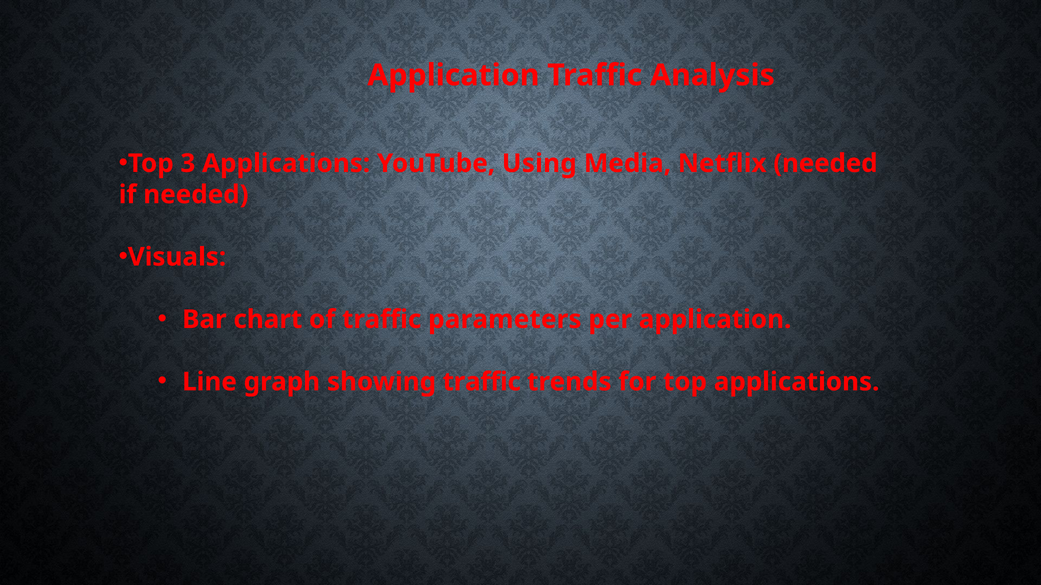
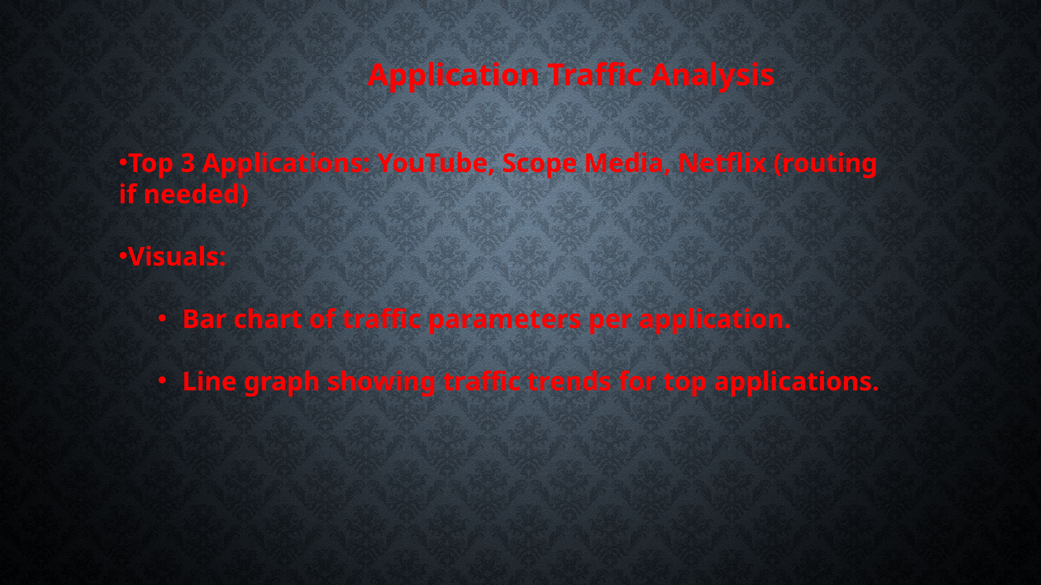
Using: Using -> Scope (540, 164)
Netflix needed: needed -> routing (825, 164)
